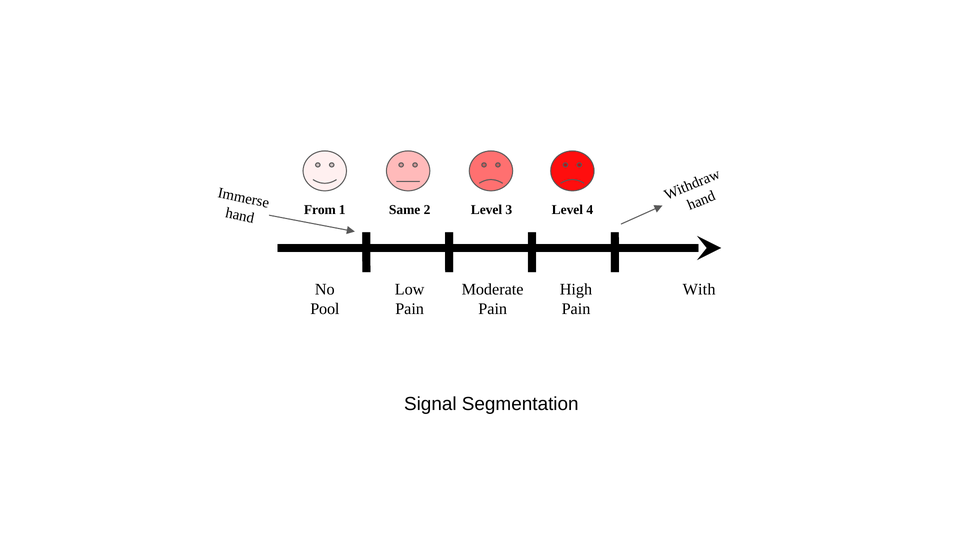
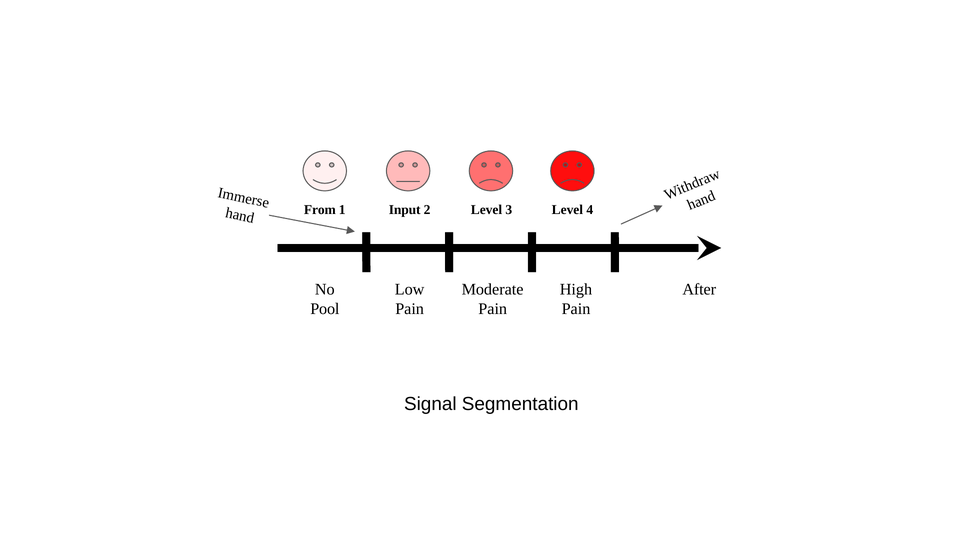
Same: Same -> Input (405, 210)
With: With -> After (699, 289)
